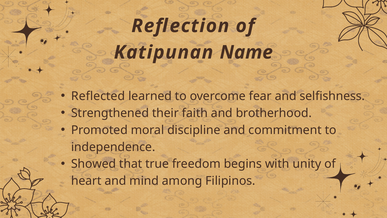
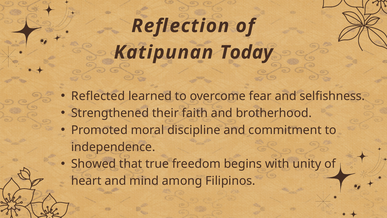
Name: Name -> Today (246, 52)
